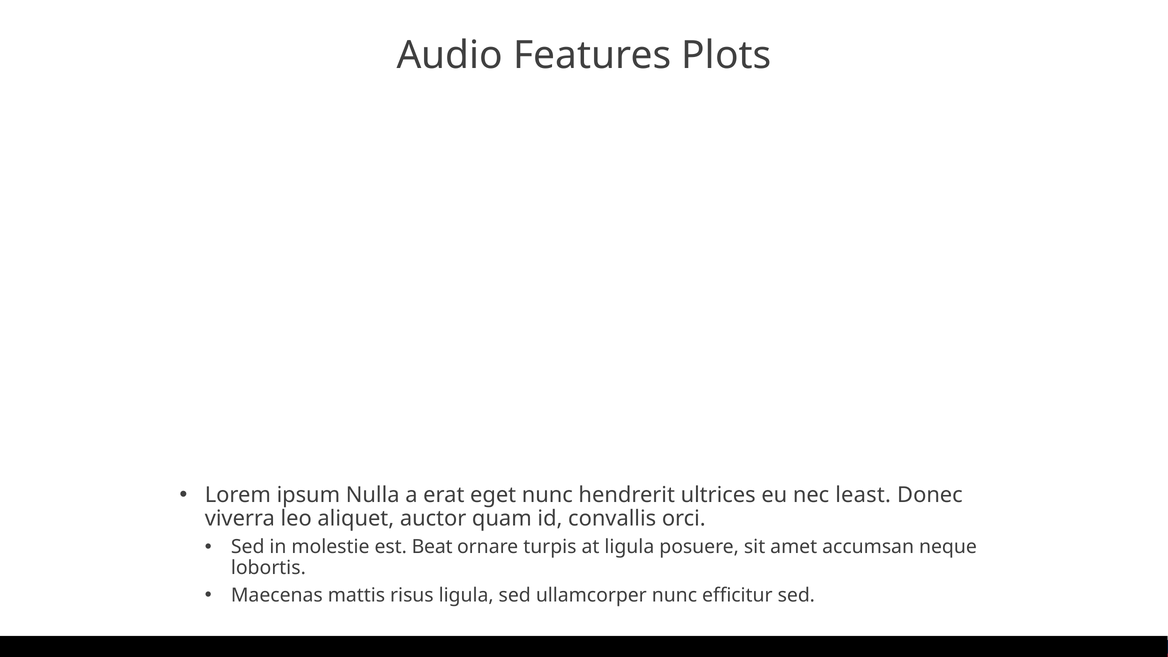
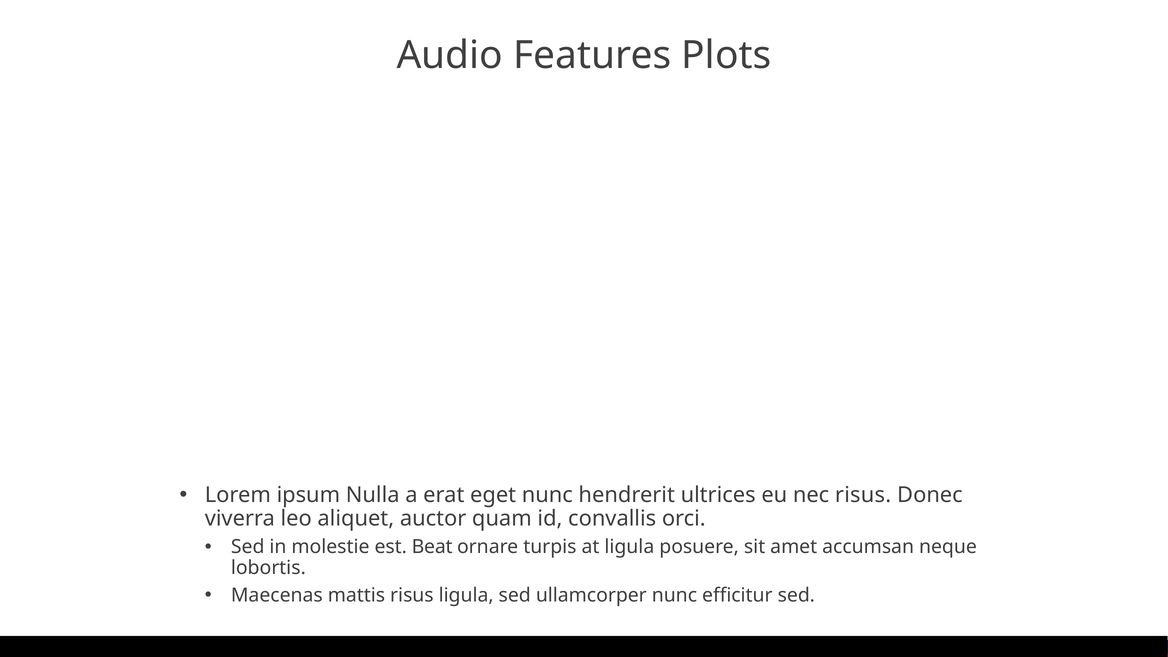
nec least: least -> risus (863, 495)
